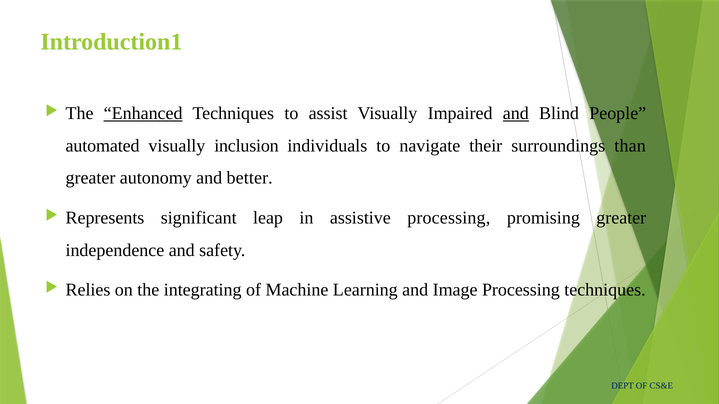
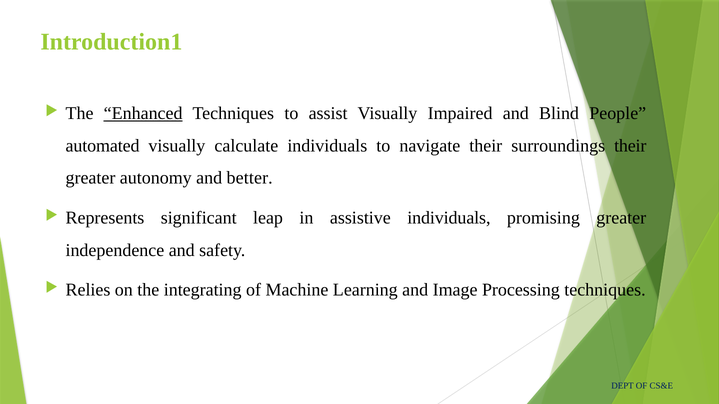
and underline: present -> none (516, 114)
inclusion: inclusion -> calculate (246, 146)
surroundings than: than -> their (630, 146)
assistive processing: processing -> individuals (449, 218)
